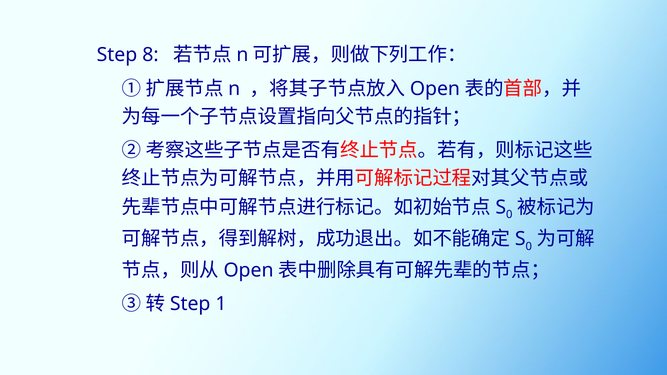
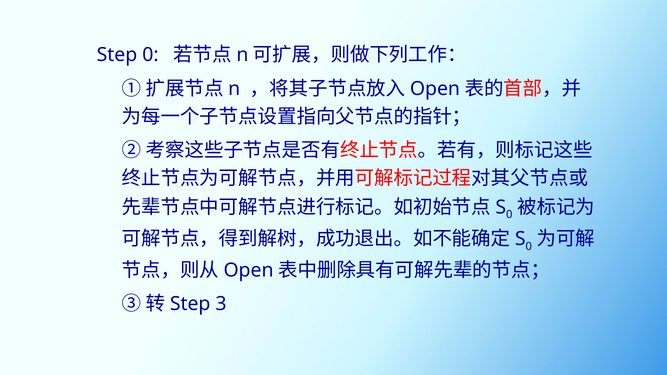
Step 8: 8 -> 0 (150, 55)
1: 1 -> 3 (221, 304)
